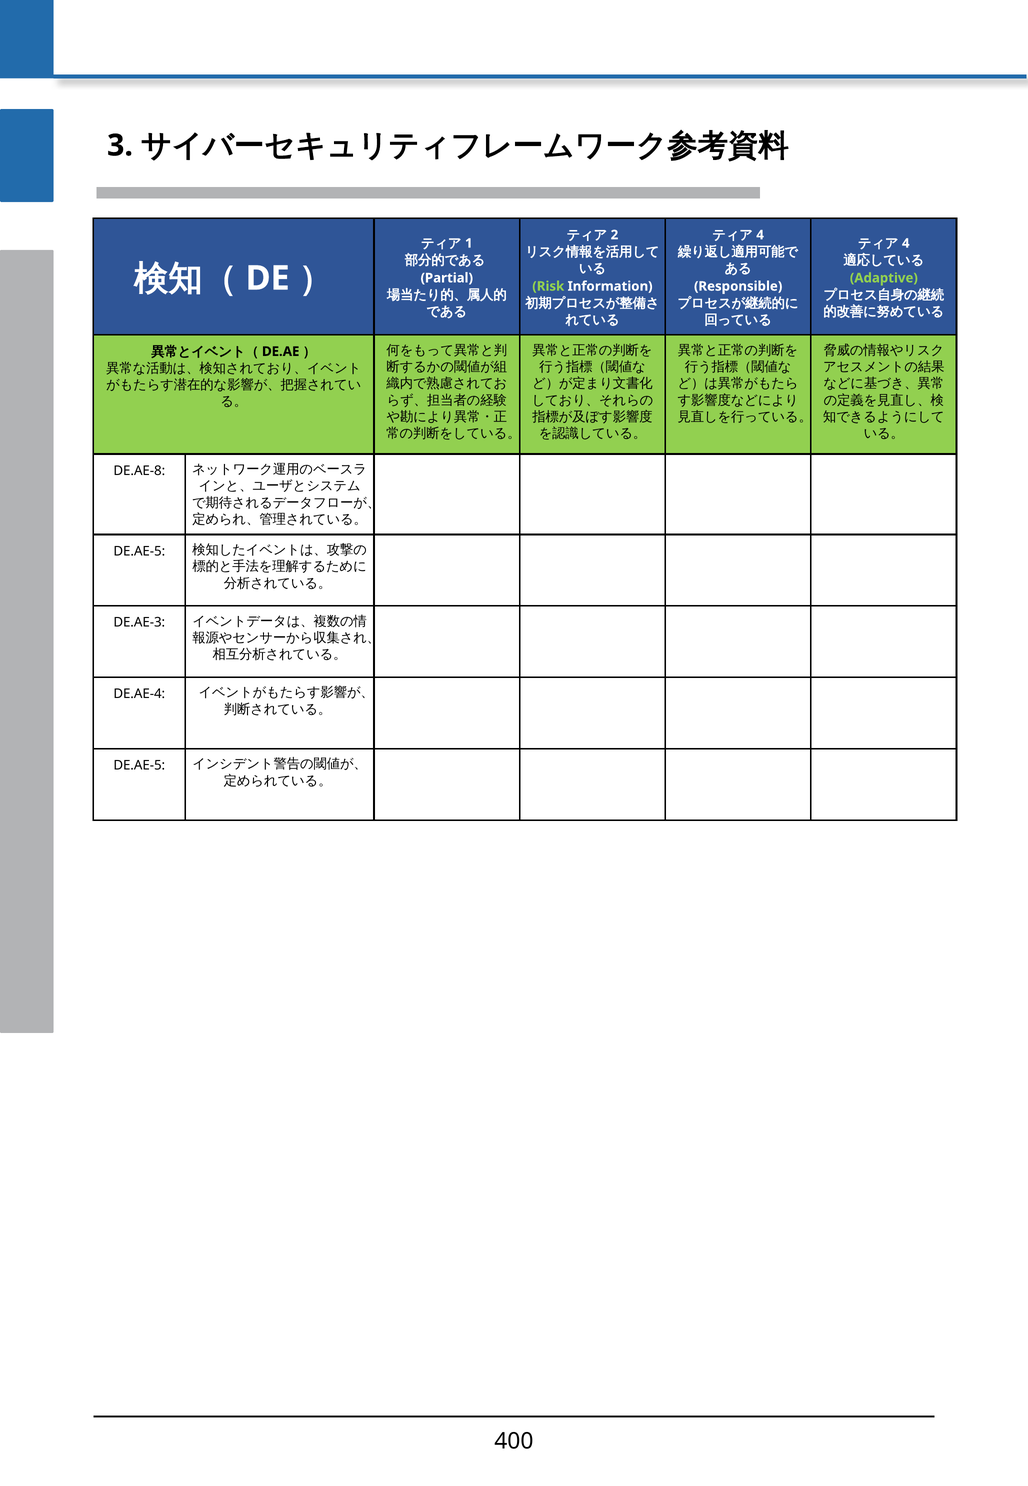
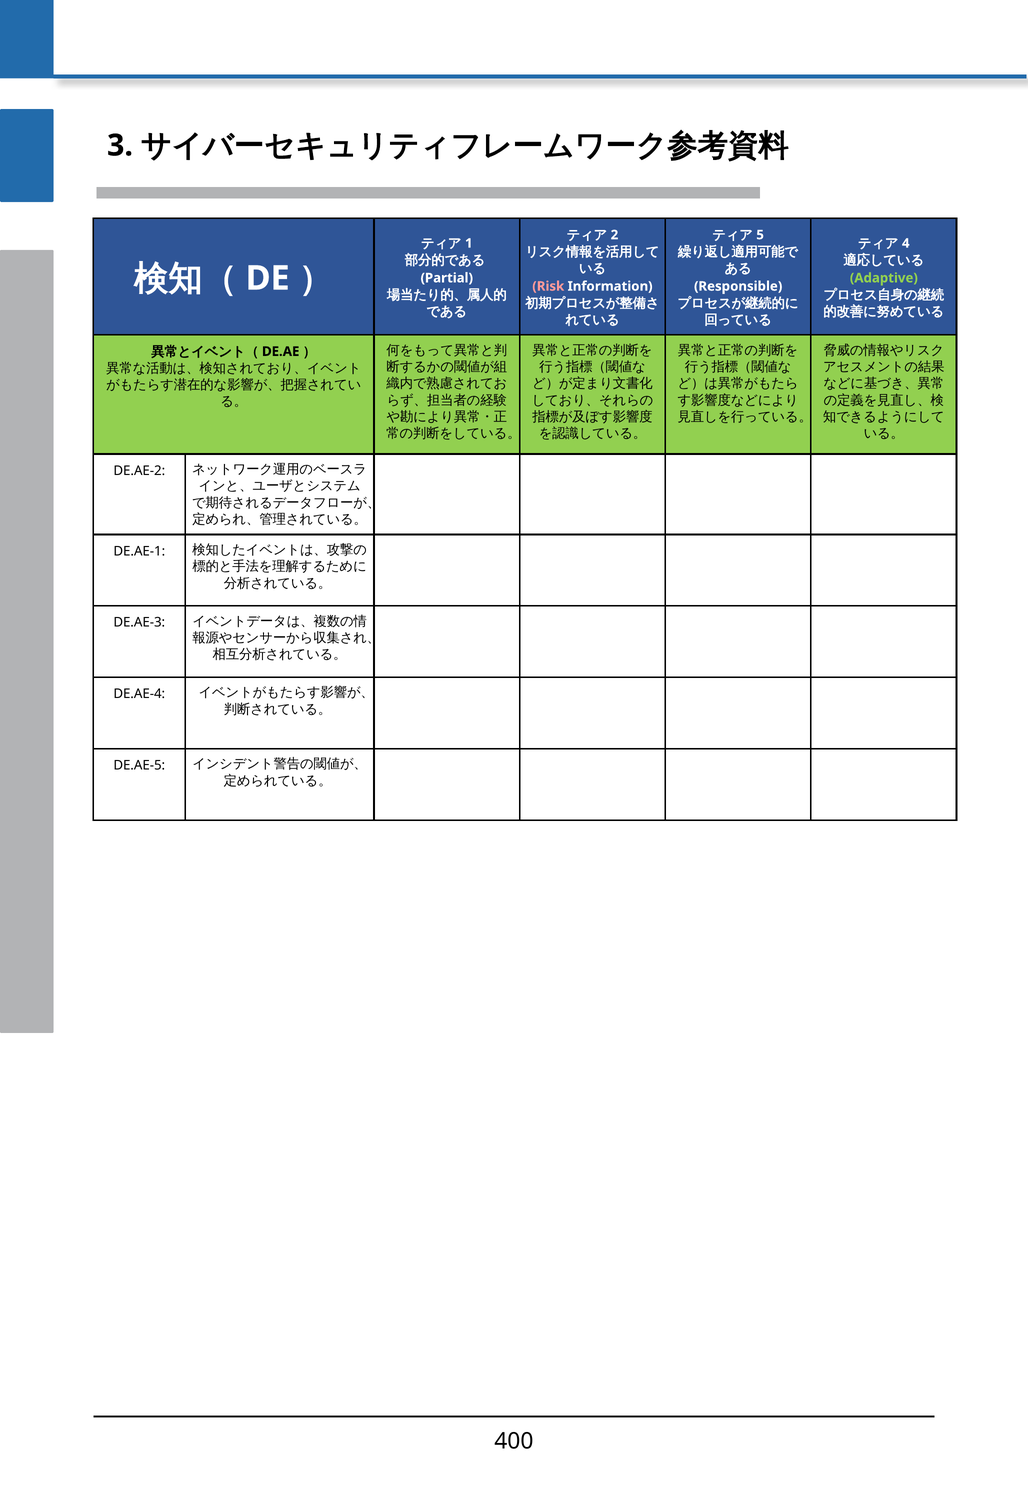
4: 4 -> 5 (760, 235)
Risk colour: light green -> pink (548, 286)
DE.AE-8: DE.AE-8 -> DE.AE-2 (139, 470)
DE.AE-5: DE.AE-5 -> DE.AE-1 (139, 551)
